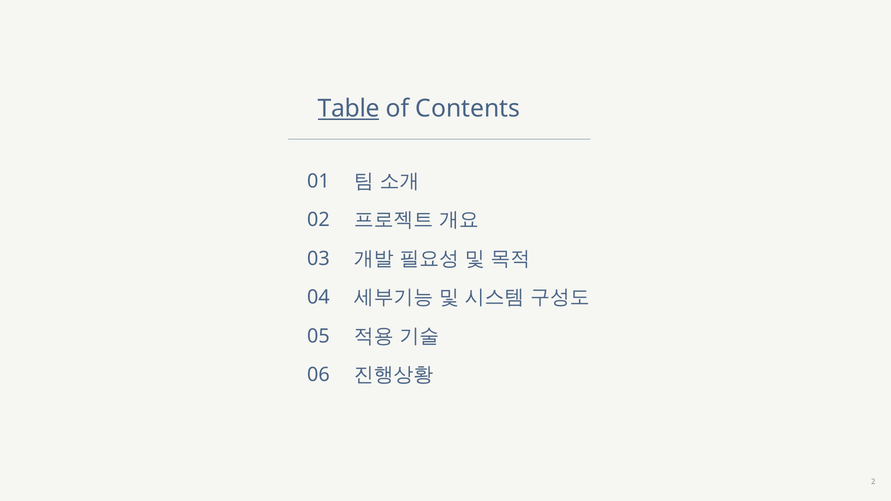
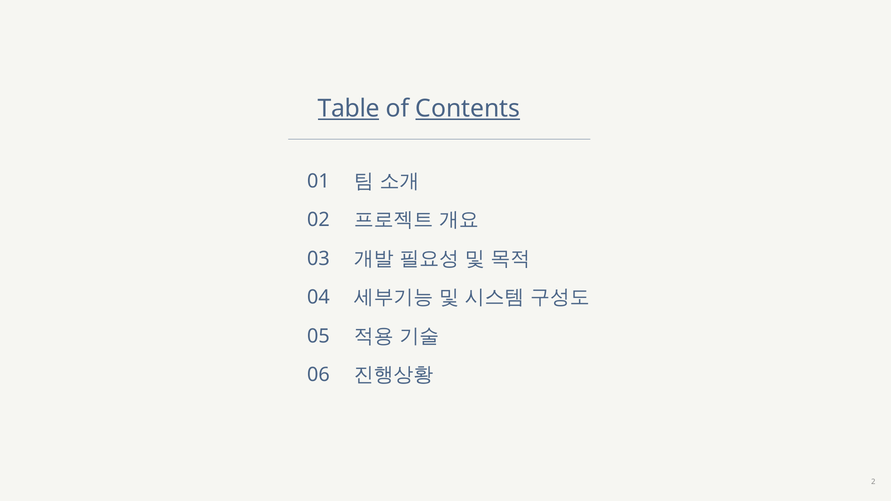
Contents underline: none -> present (468, 109)
